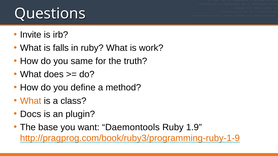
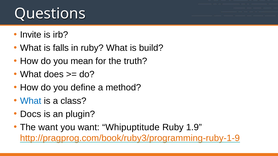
work: work -> build (151, 48)
same: same -> mean (82, 61)
What colour: orange -> blue (31, 101)
The base: base -> want (48, 128)
Daemontools: Daemontools -> Whipuptitude (131, 128)
